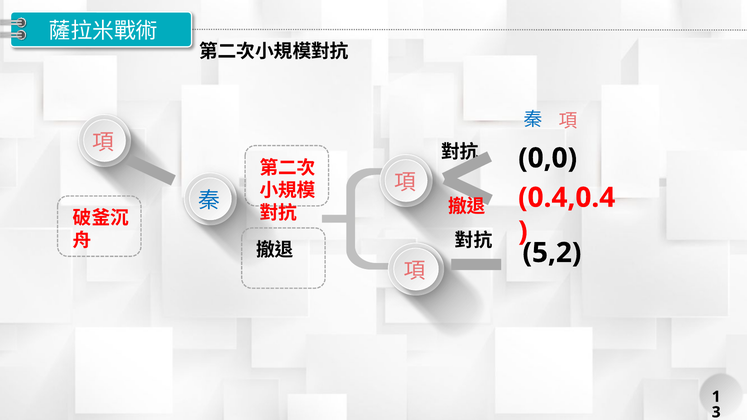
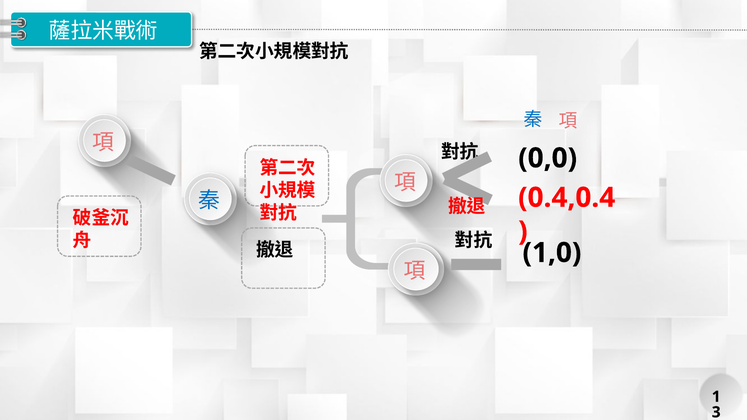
5,2: 5,2 -> 1,0 (552, 253)
